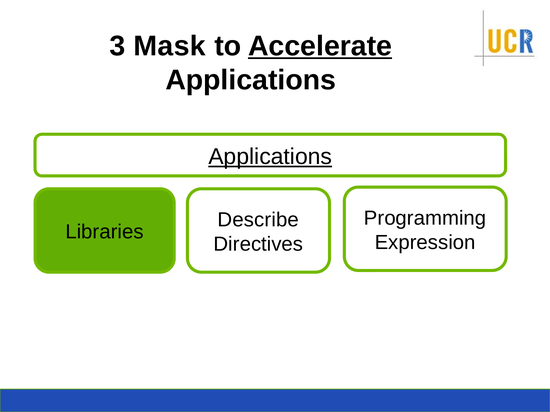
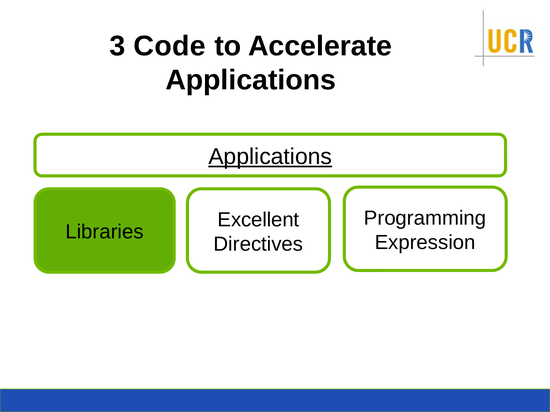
3 Mask: Mask -> Code (170, 46)
Accelerate underline: present -> none (320, 46)
Describe: Describe -> Excellent (258, 220)
